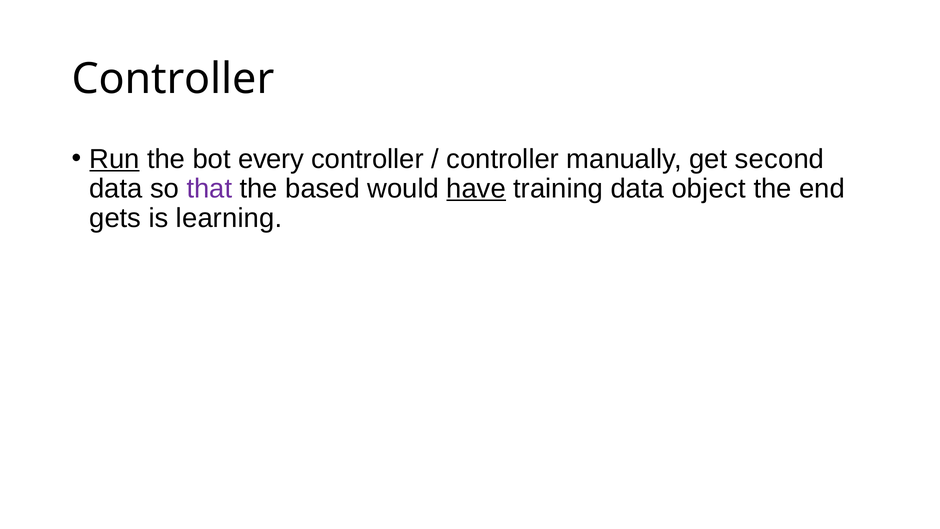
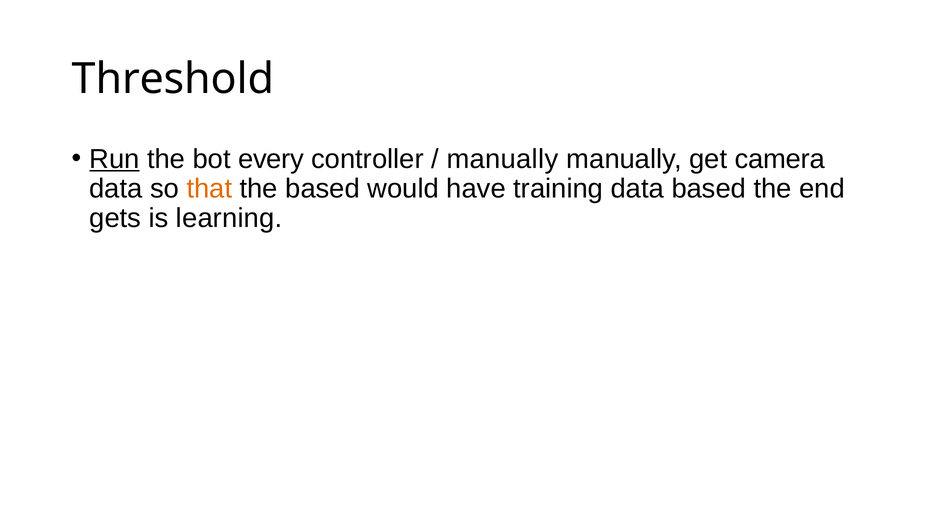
Controller: Controller -> Threshold (173, 79)
controller: controller -> manually (503, 159)
second: second -> camera (780, 159)
that colour: purple -> orange (209, 188)
have underline: present -> none (476, 188)
data object: object -> based (709, 188)
